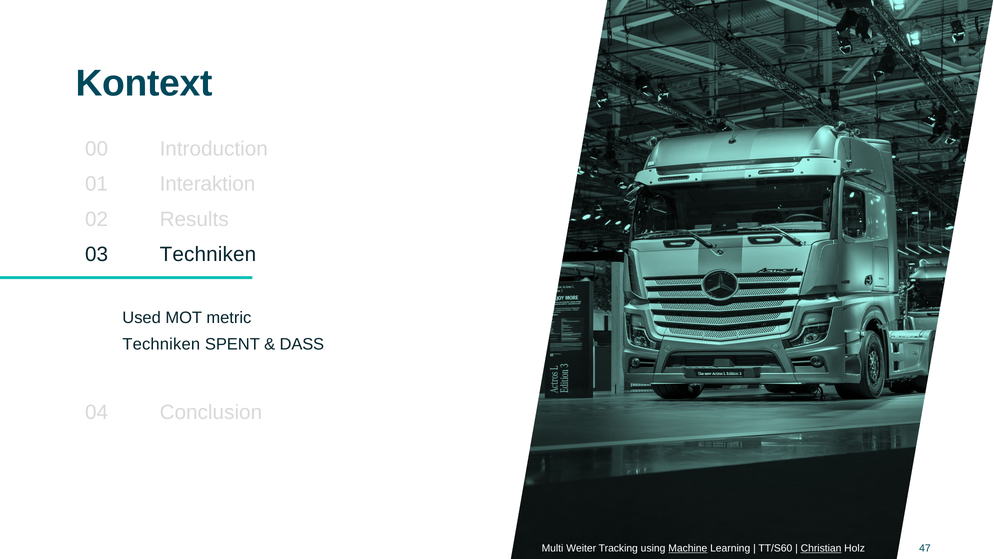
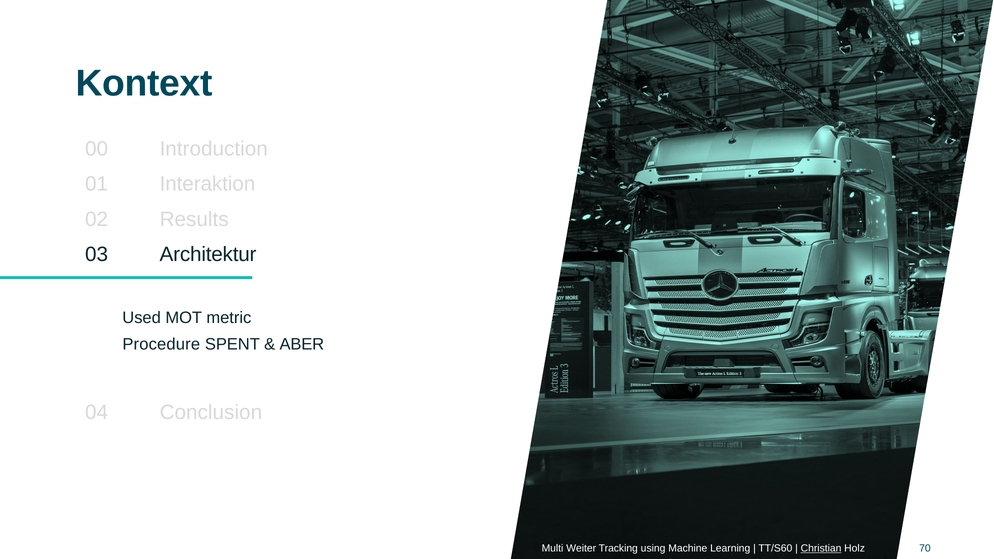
03 Techniken: Techniken -> Architektur (208, 255)
Techniken: Techniken -> Procedure (161, 344)
DASS: DASS -> ABER (302, 344)
Machine underline: present -> none (688, 548)
47: 47 -> 70 (925, 548)
